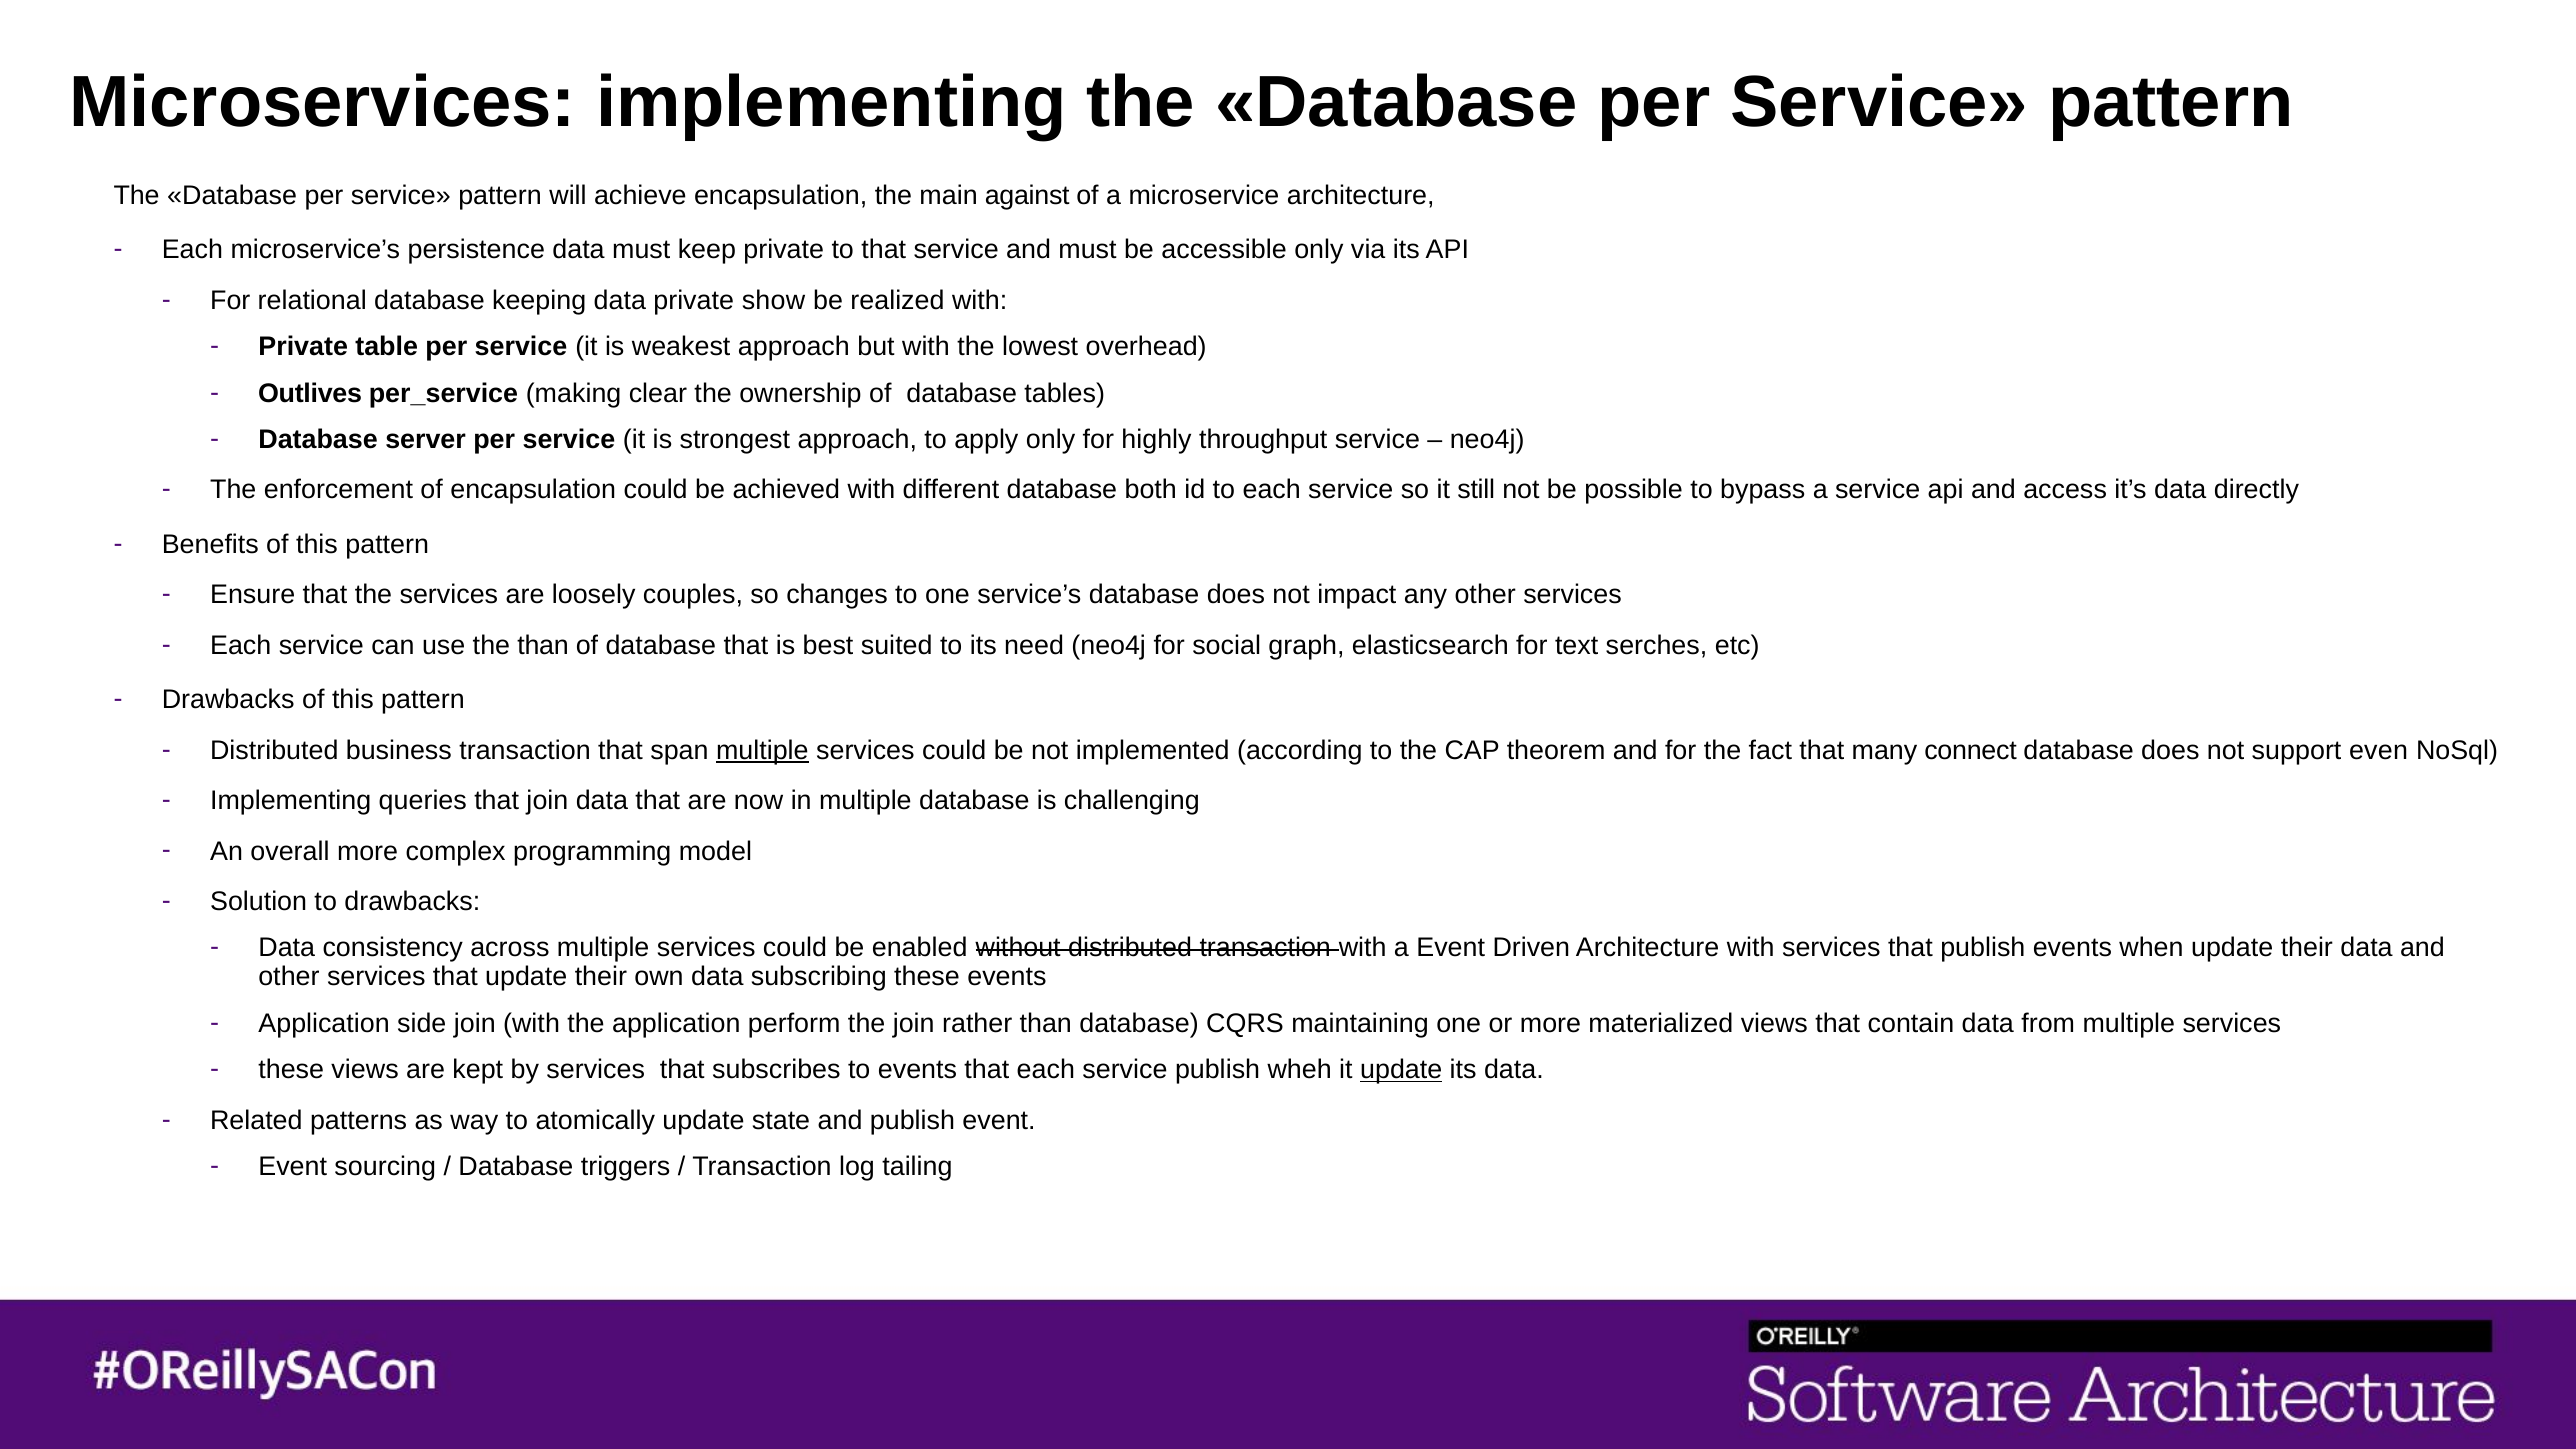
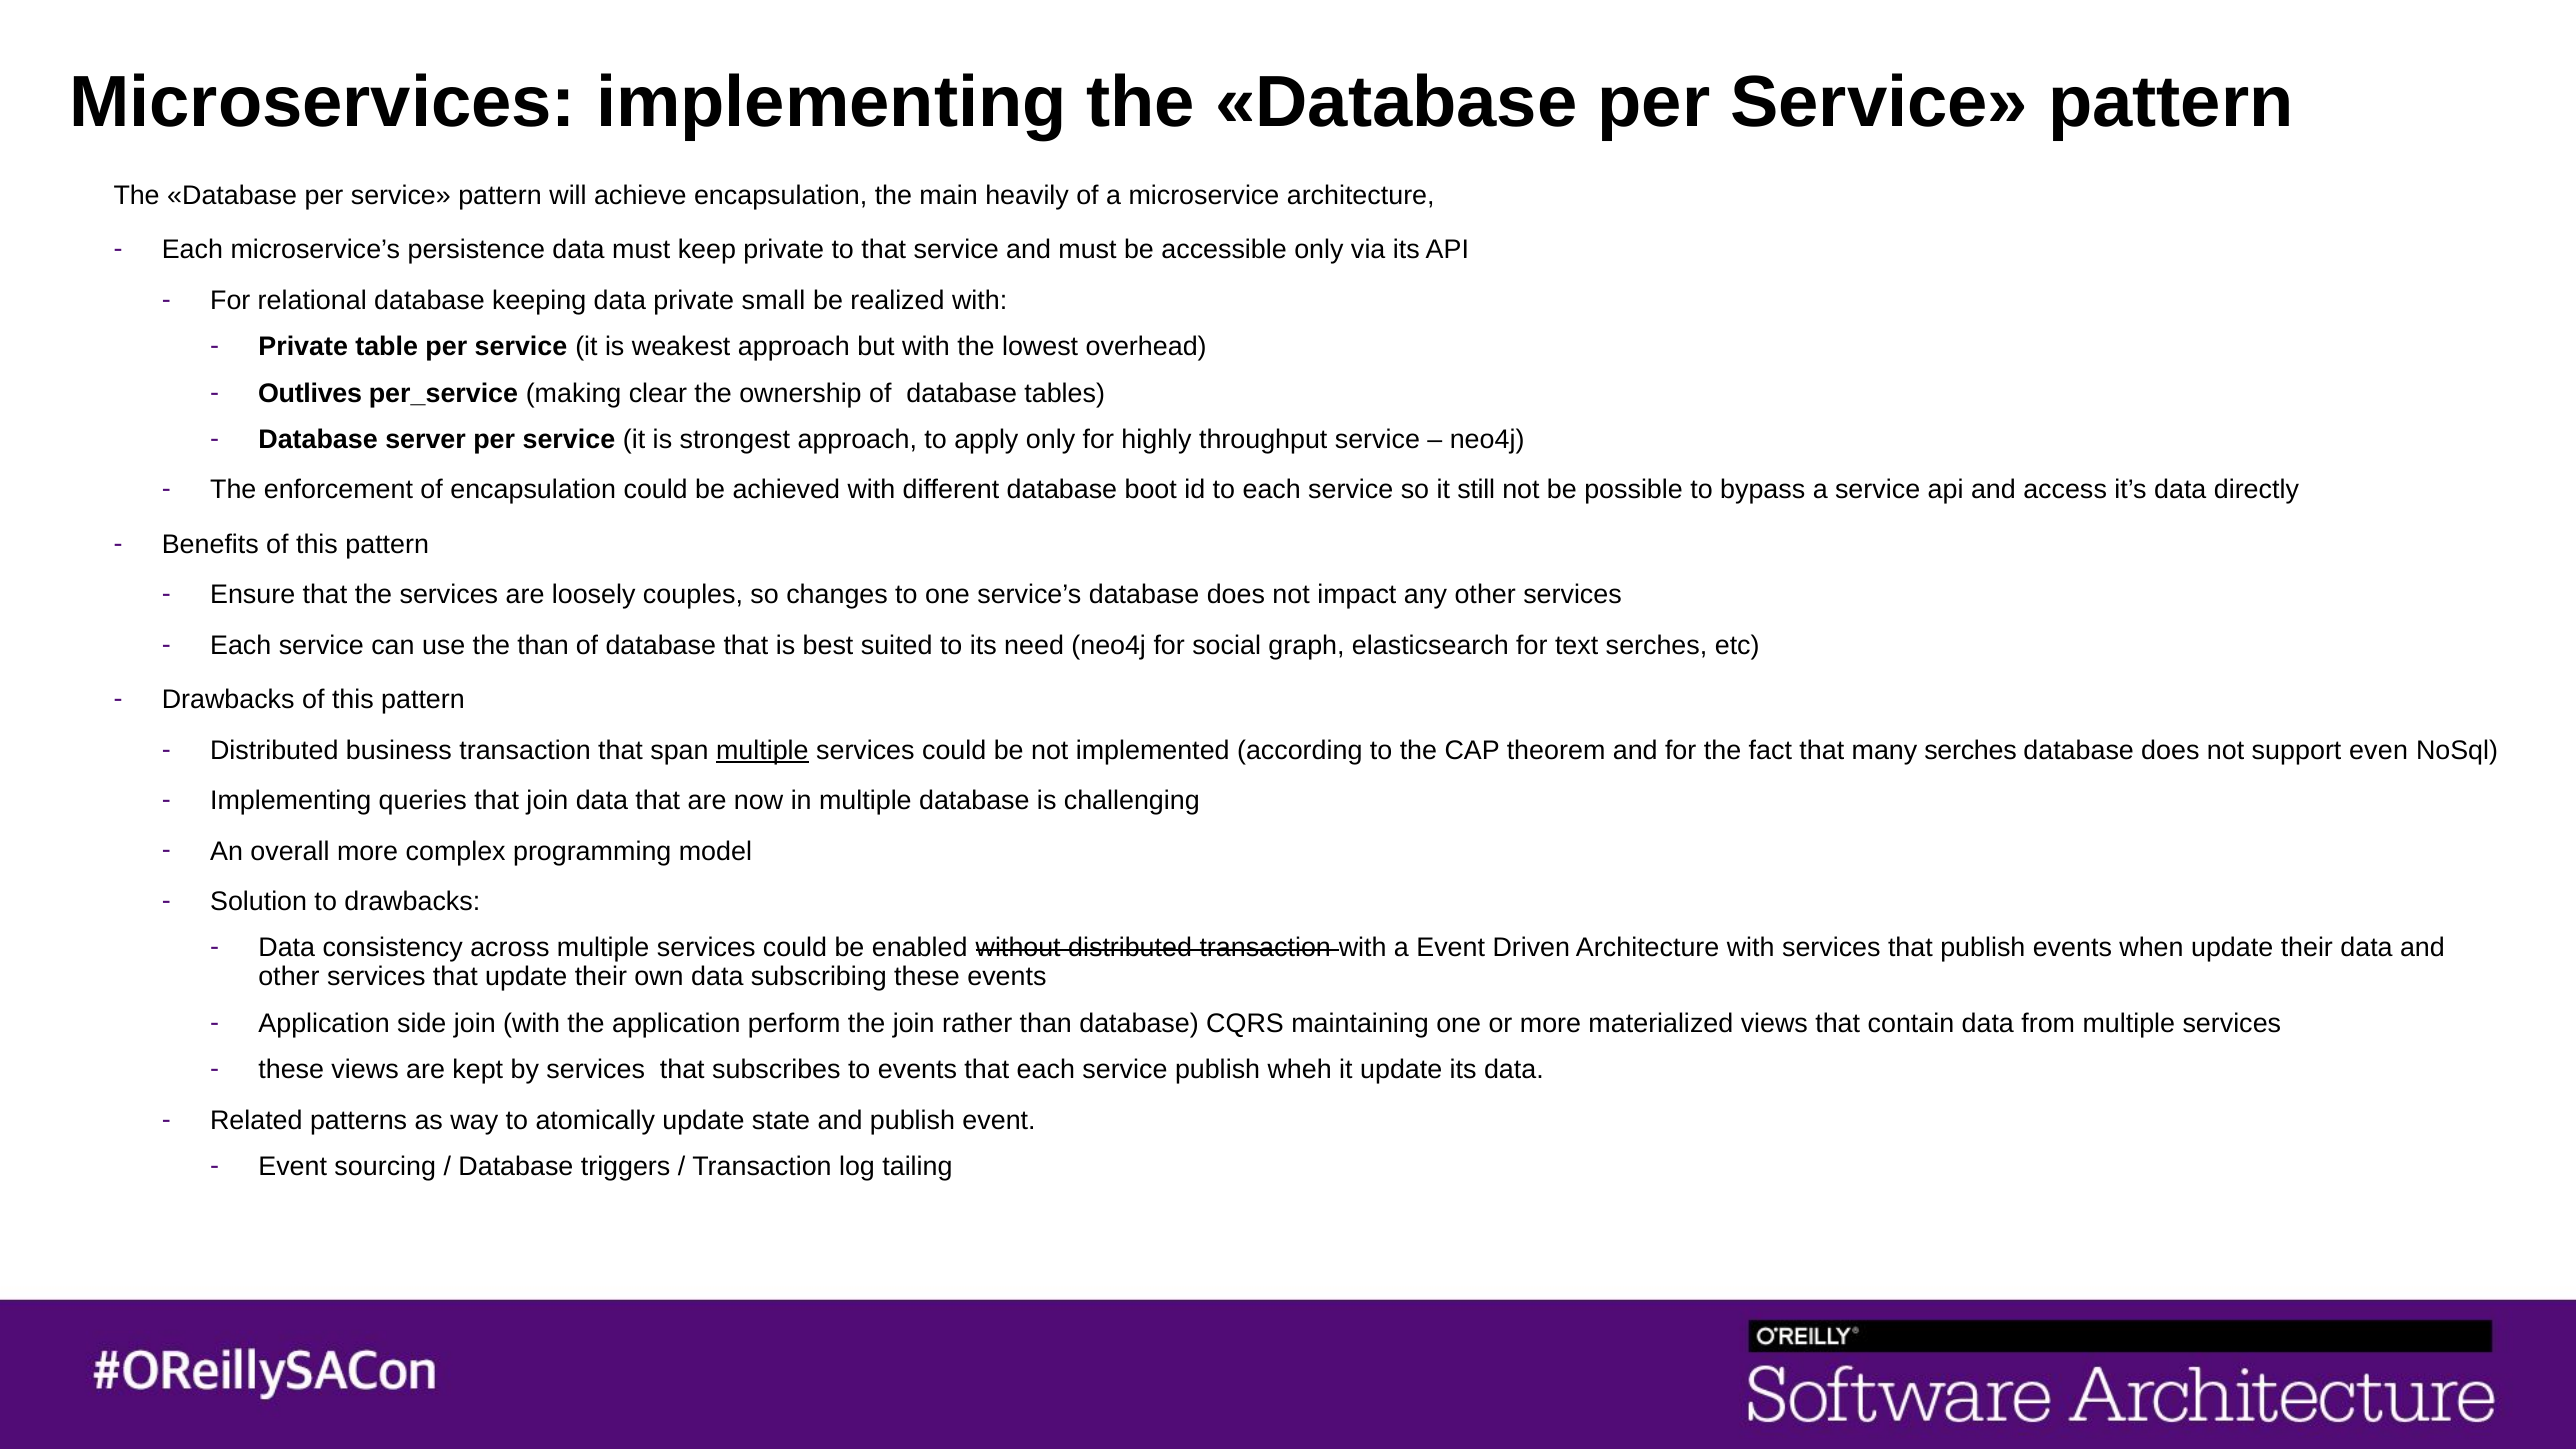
against: against -> heavily (1027, 195)
show: show -> small (774, 300)
both: both -> boot (1151, 490)
many connect: connect -> serches (1970, 750)
update underline: present -> none (1401, 1070)
